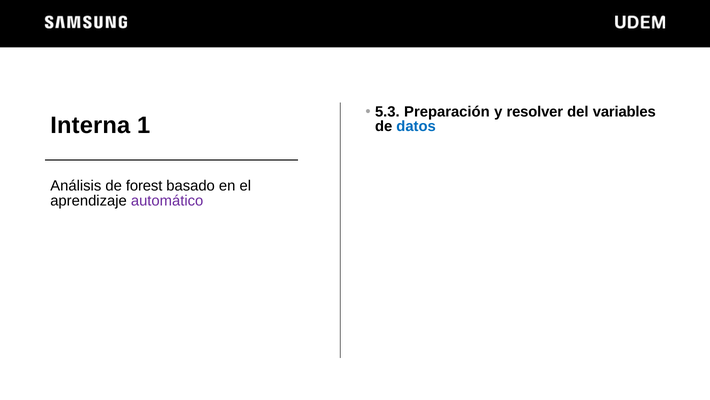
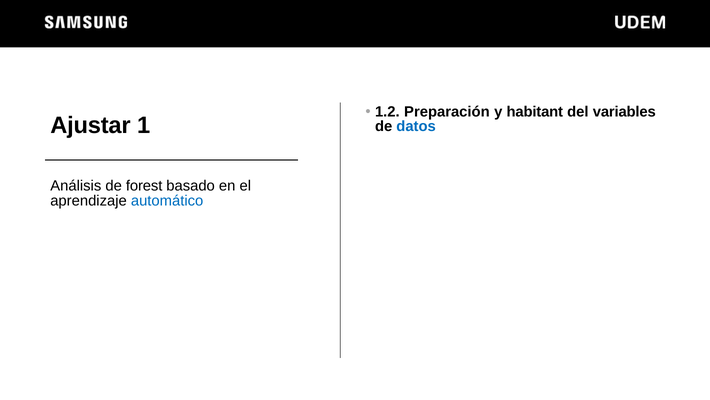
5.3: 5.3 -> 1.2 (387, 112)
resolver: resolver -> habitant (535, 112)
Interna: Interna -> Ajustar (90, 125)
automático colour: purple -> blue (167, 201)
